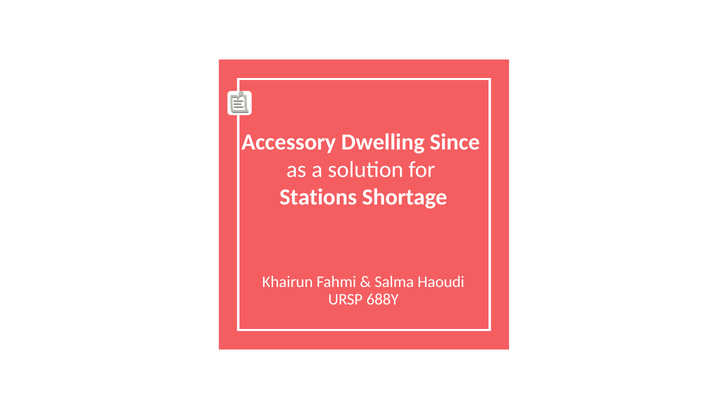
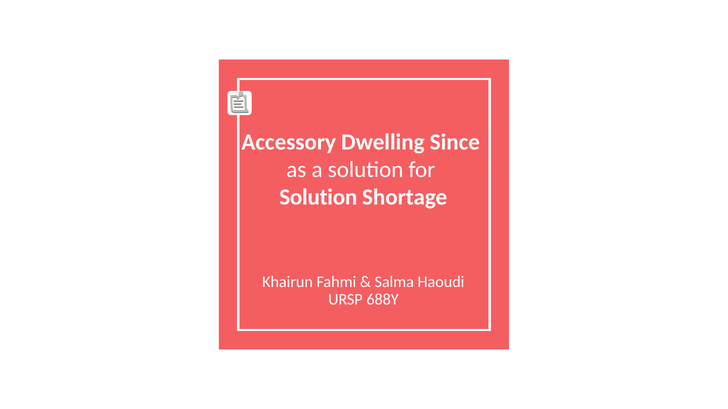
Stations: Stations -> Solution (318, 197)
